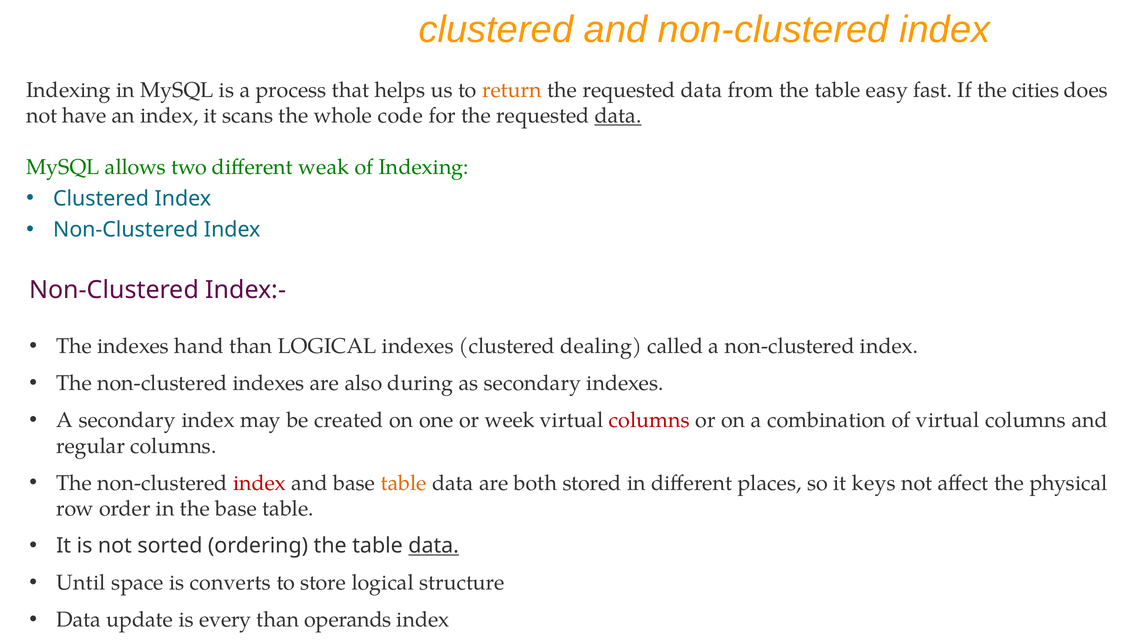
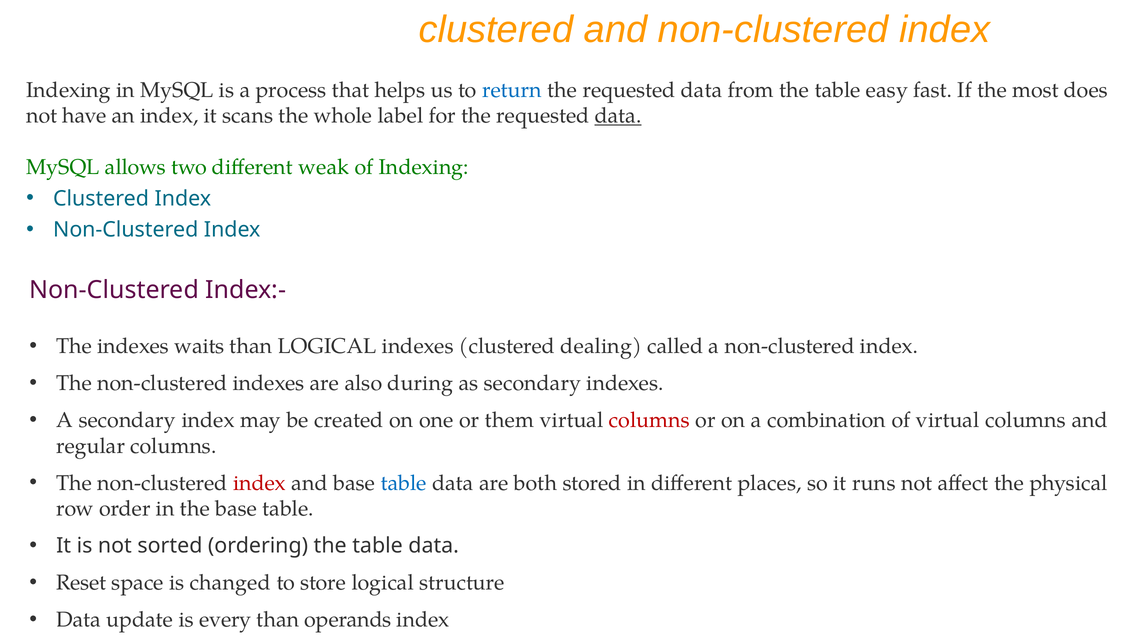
return colour: orange -> blue (512, 90)
cities: cities -> most (1036, 90)
code: code -> label (400, 116)
hand: hand -> waits (199, 346)
week: week -> them (509, 421)
table colour: orange -> blue (404, 483)
keys: keys -> runs (874, 483)
data underline: present -> none (434, 546)
Until: Until -> Reset (81, 583)
converts: converts -> changed (230, 583)
